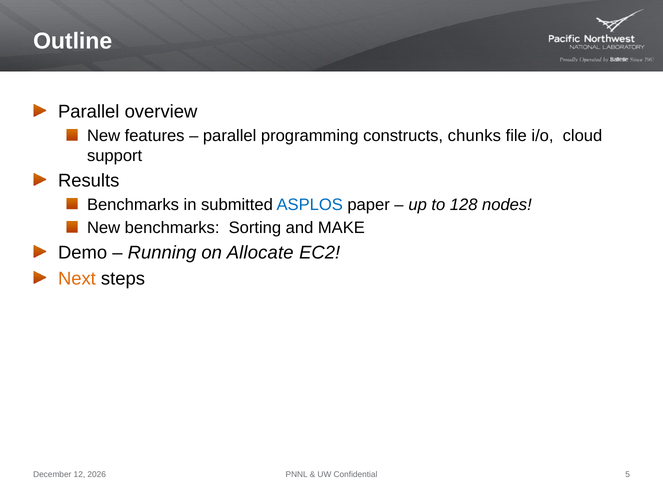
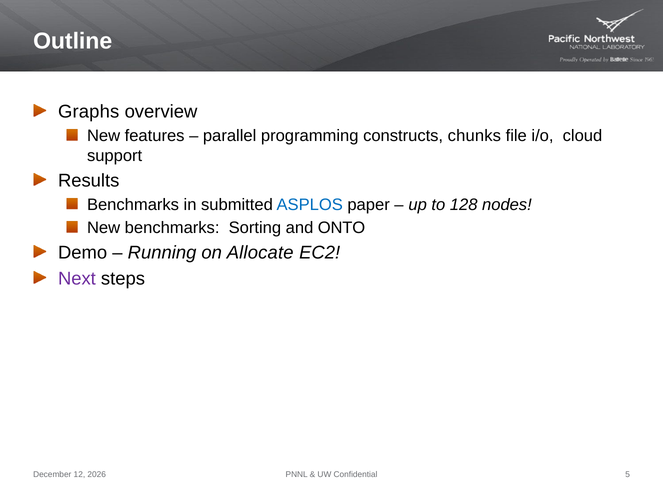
Parallel: Parallel -> Graphs (89, 112)
MAKE: MAKE -> ONTO (341, 228)
Next colour: orange -> purple (77, 279)
